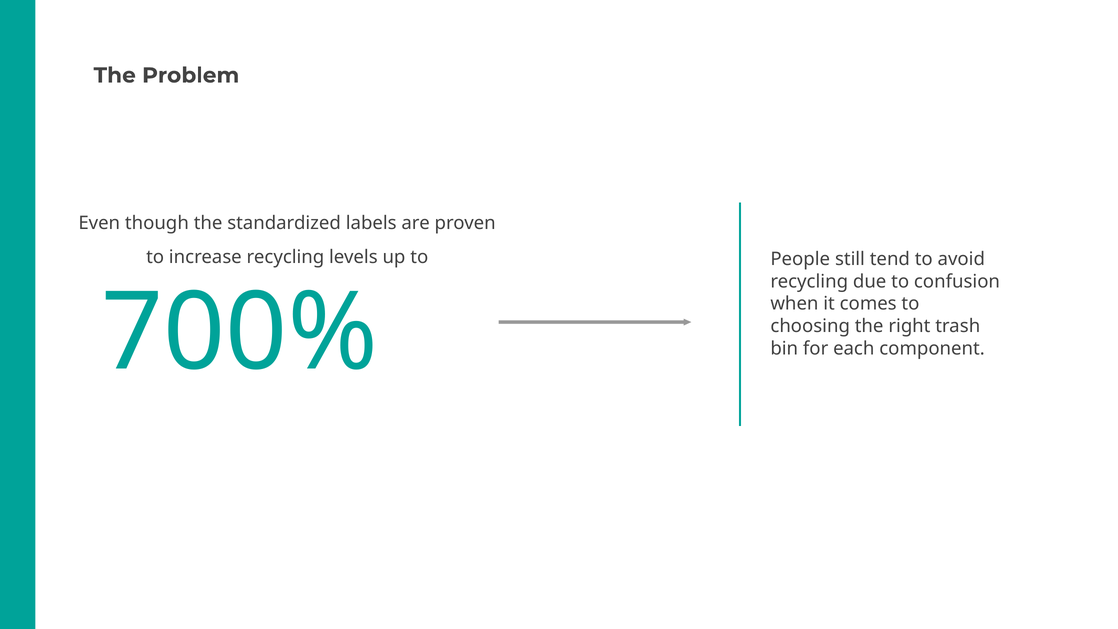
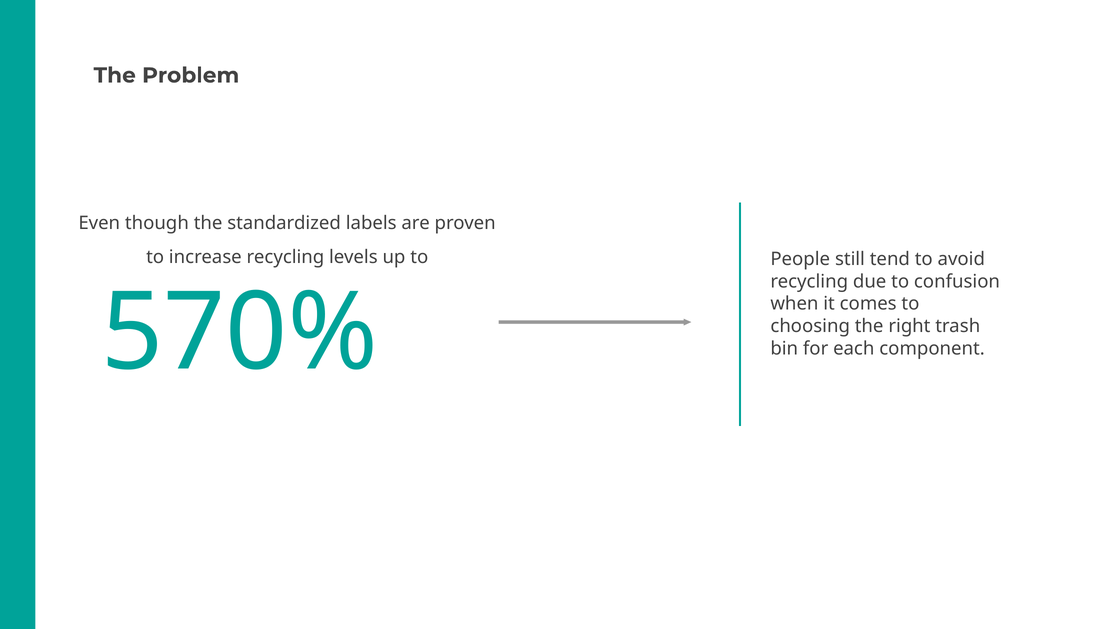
700%: 700% -> 570% (240, 333)
